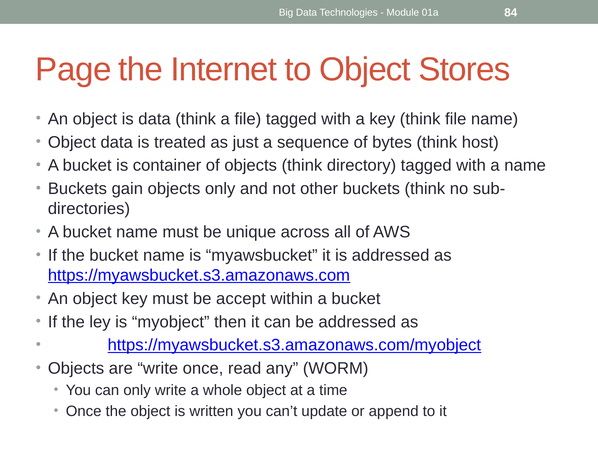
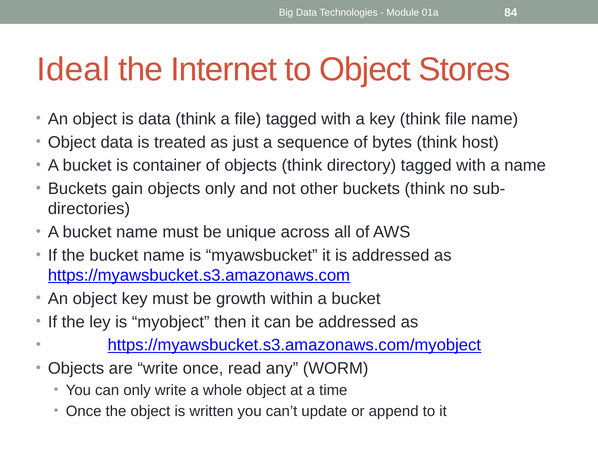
Page: Page -> Ideal (73, 70)
accept: accept -> growth (241, 298)
